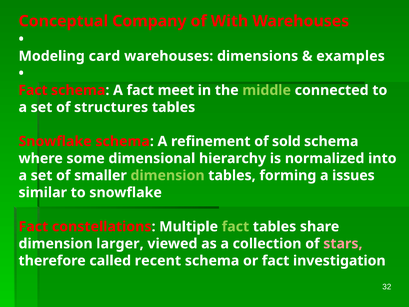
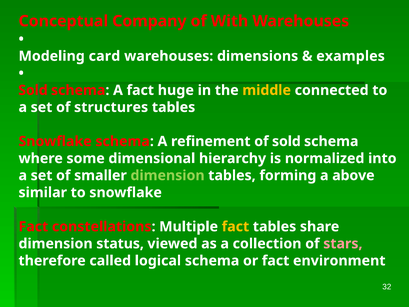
Fact: Fact -> Sold (33, 90)
meet: meet -> huge (176, 90)
middle colour: light green -> yellow (267, 90)
issues: issues -> above (353, 175)
fact colour: light green -> yellow (235, 226)
larger: larger -> status (120, 243)
recent: recent -> logical (158, 261)
investigation: investigation -> environment (339, 261)
